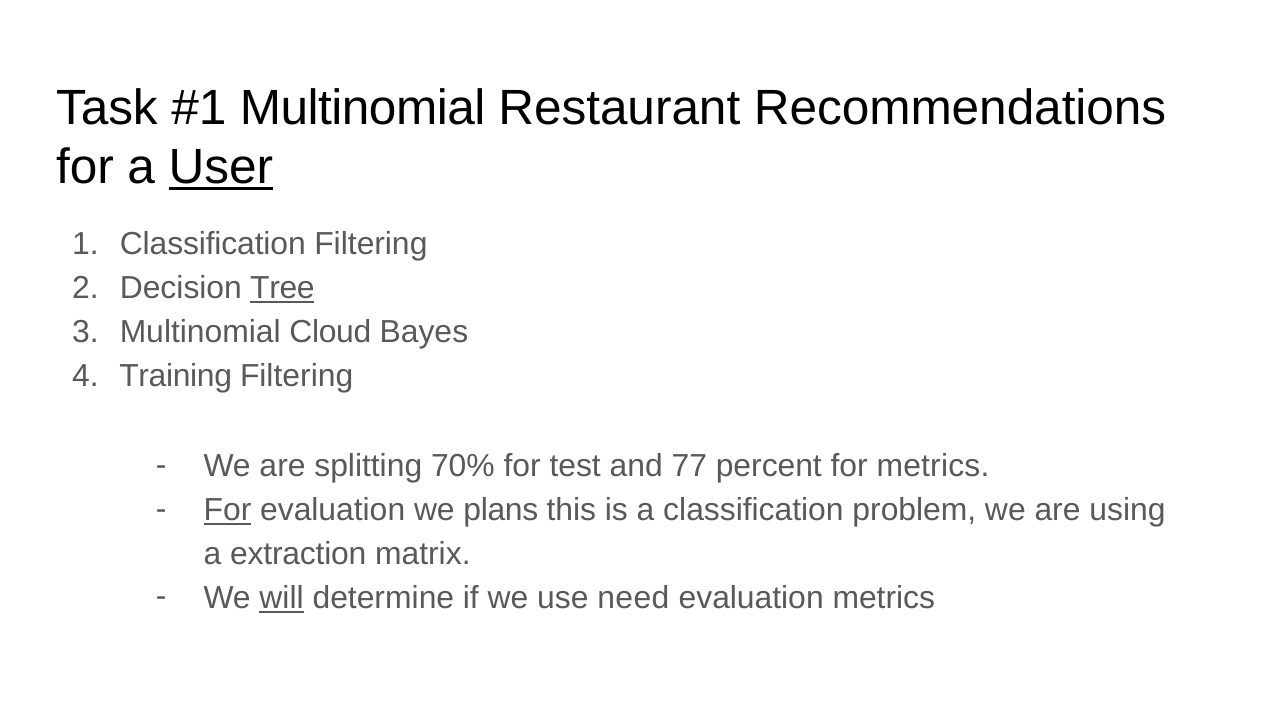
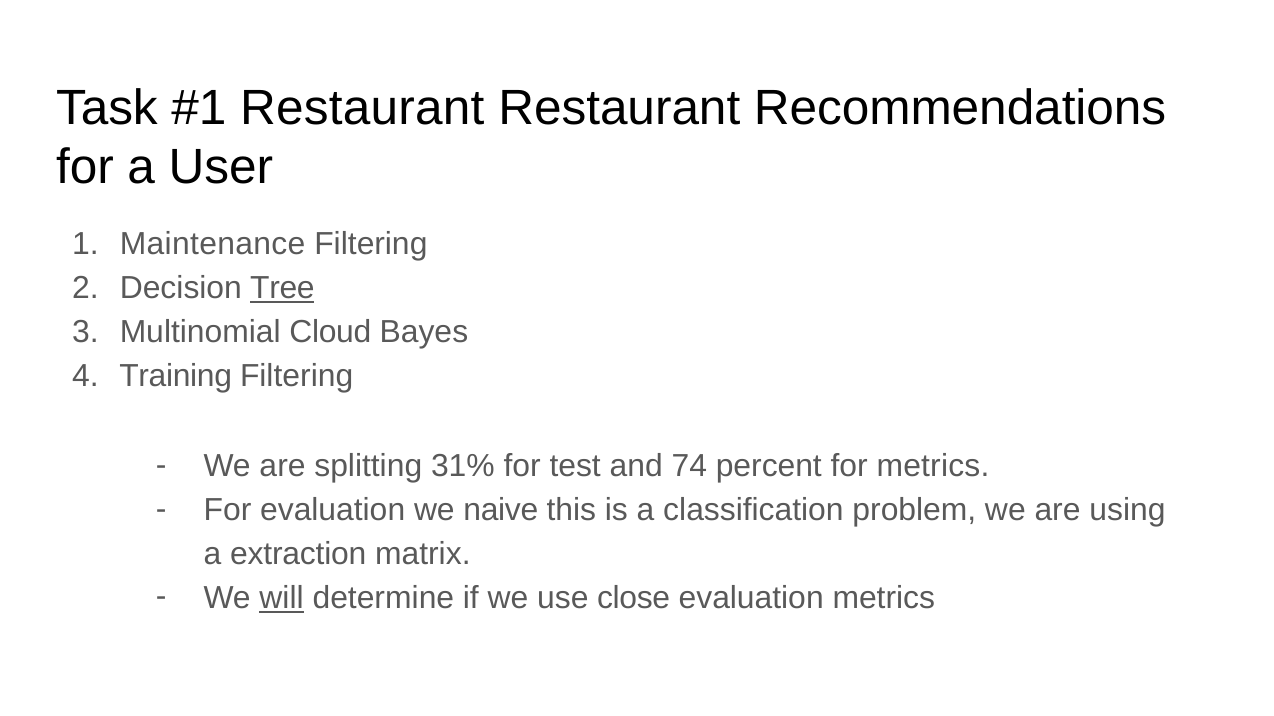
Multinomial: Multinomial -> Restaurant (362, 108)
User underline: present -> none (221, 167)
1 Classification: Classification -> Maintenance (213, 245)
70%: 70% -> 31% (463, 467)
77: 77 -> 74 (689, 467)
For underline: present -> none (228, 511)
plans: plans -> naive (501, 511)
need: need -> close (634, 599)
